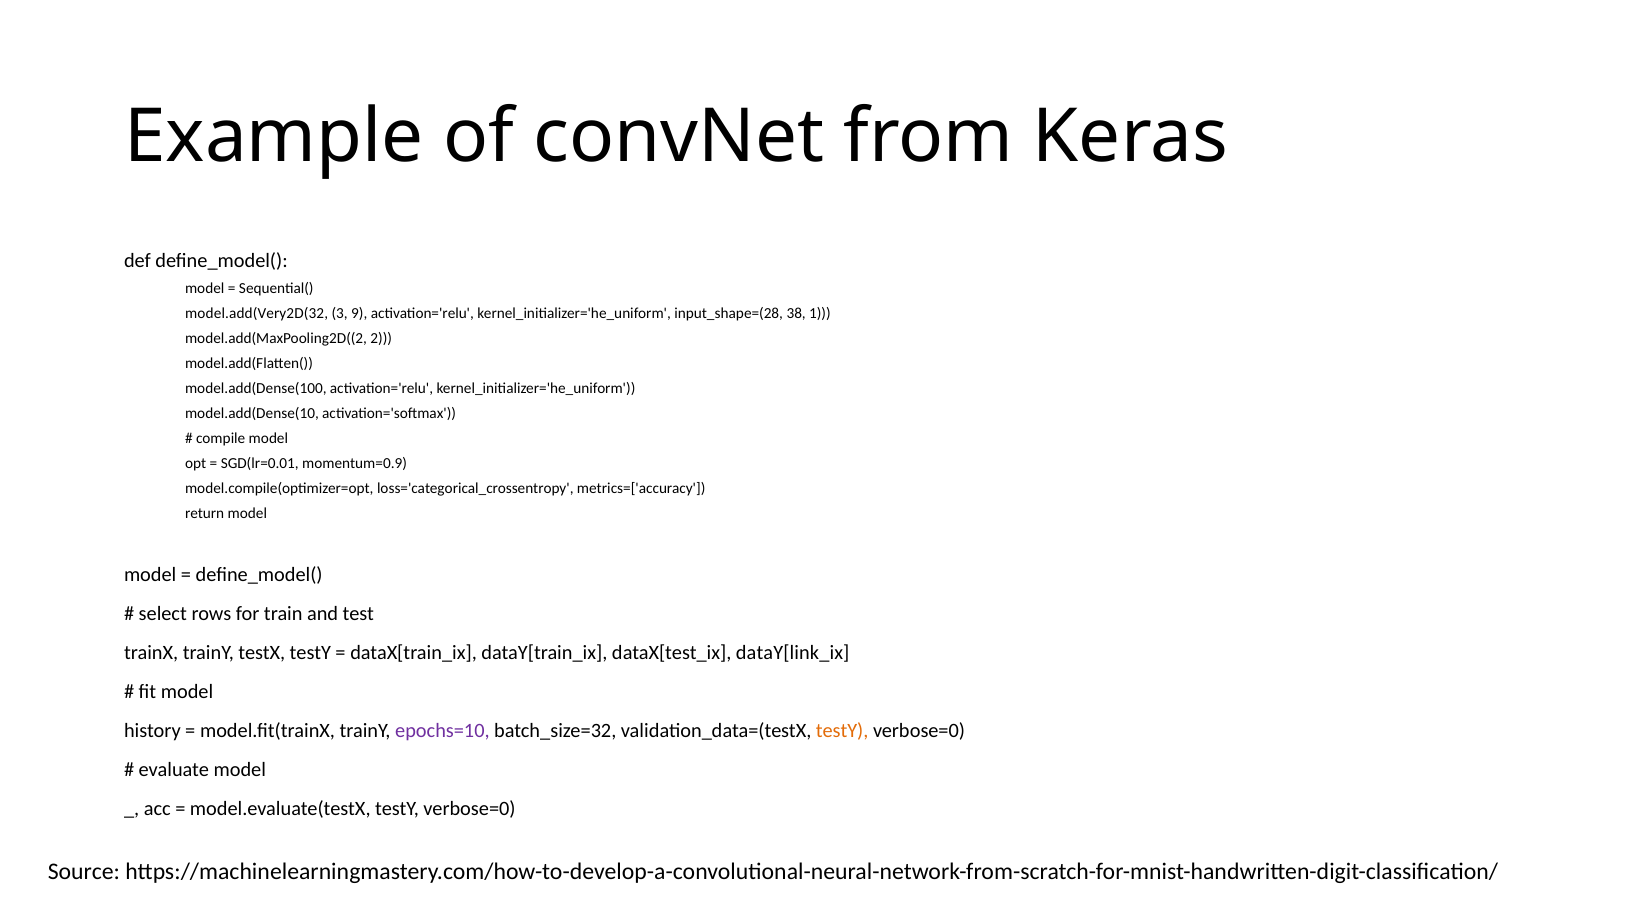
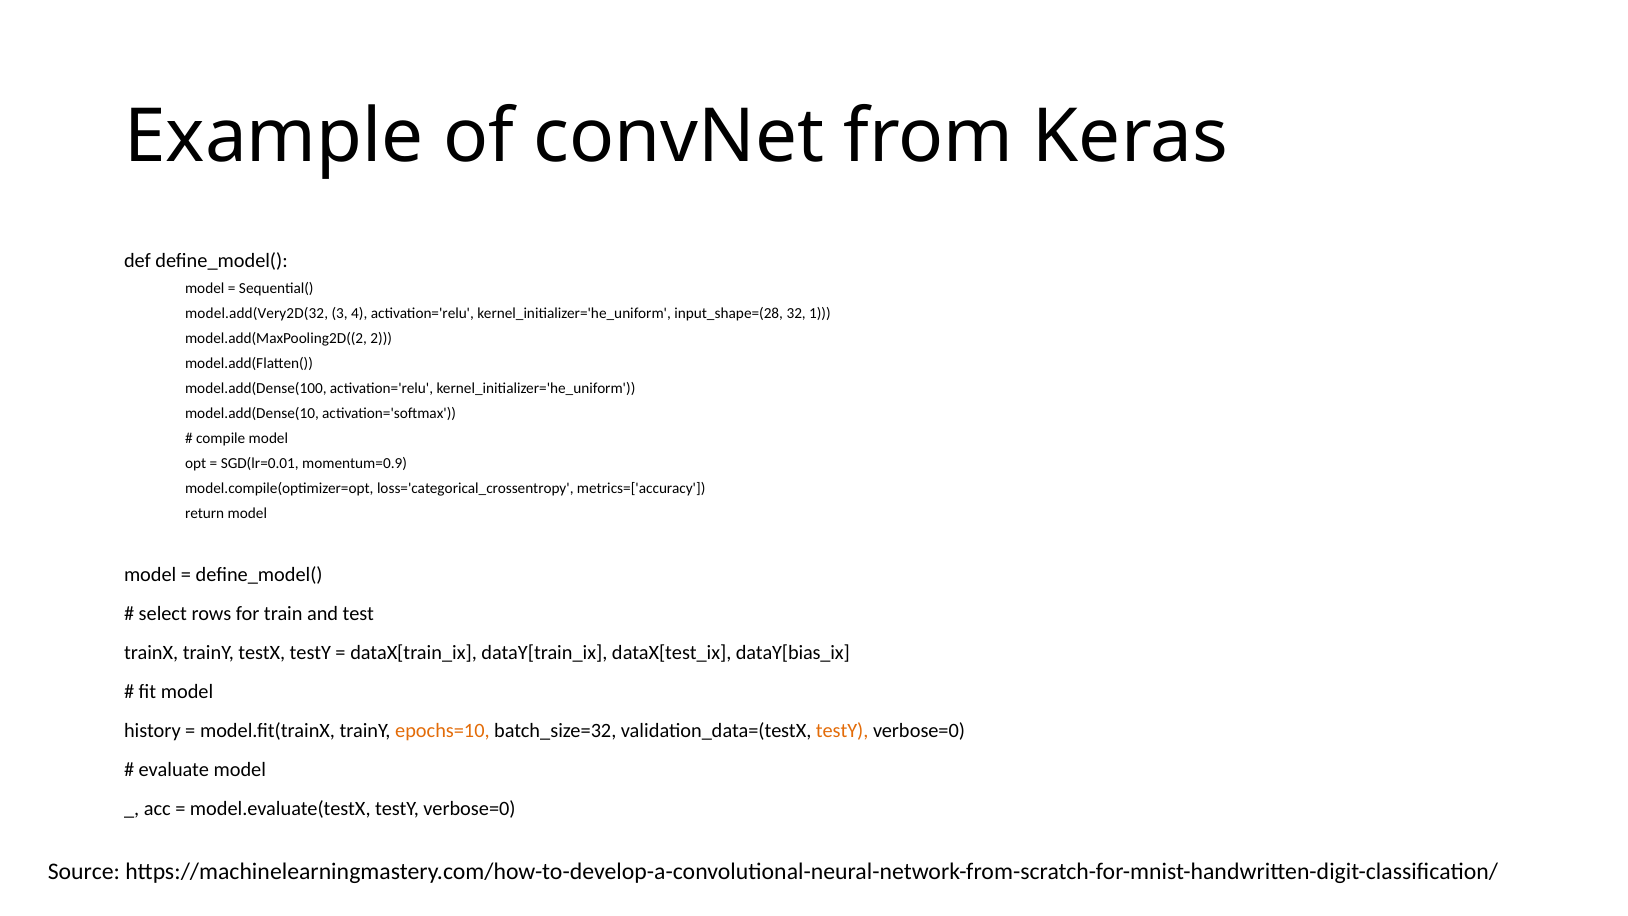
9: 9 -> 4 (359, 313)
38: 38 -> 32 (796, 313)
dataY[link_ix: dataY[link_ix -> dataY[bias_ix (793, 652)
epochs=10 colour: purple -> orange (442, 730)
